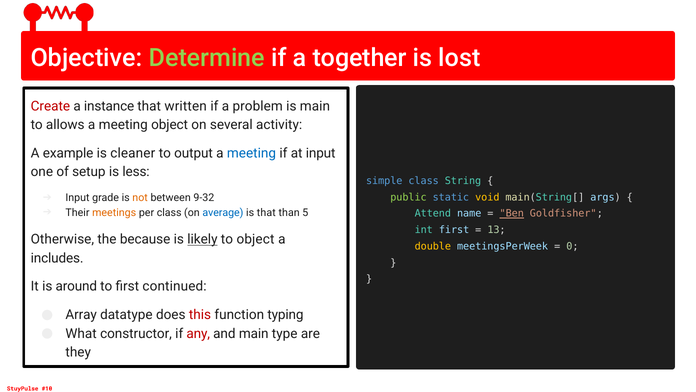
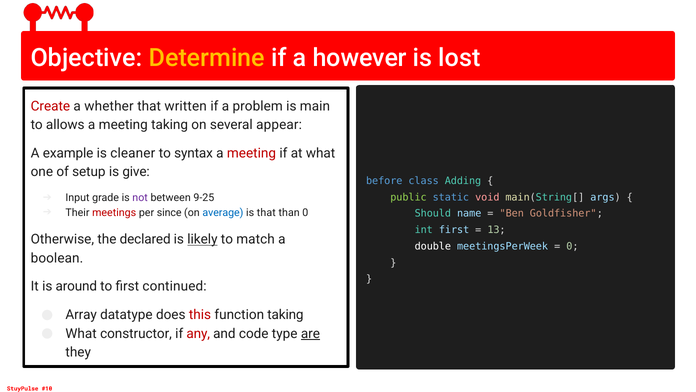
Determine colour: light green -> yellow (207, 58)
together: together -> however (360, 58)
instance: instance -> whether (109, 106)
meeting object: object -> taking (170, 125)
activity: activity -> appear (279, 125)
output: output -> syntax (194, 153)
meeting colour: blue -> red (251, 153)
at input: input -> what (321, 153)
less: less -> give (136, 172)
simple: simple -> before (384, 181)
String: String -> Adding (463, 181)
not colour: orange -> purple (140, 198)
9-32: 9-32 -> 9-25 (204, 198)
void colour: yellow -> pink (487, 197)
meetings colour: orange -> red (114, 212)
per class: class -> since (169, 212)
than 5: 5 -> 0 (305, 212)
Attend: Attend -> Should (433, 213)
Ben underline: present -> none (512, 213)
because: because -> declared (145, 239)
to object: object -> match (256, 239)
double colour: yellow -> white (433, 246)
includes: includes -> boolean (57, 258)
function typing: typing -> taking (285, 314)
and main: main -> code (254, 333)
are underline: none -> present (310, 333)
